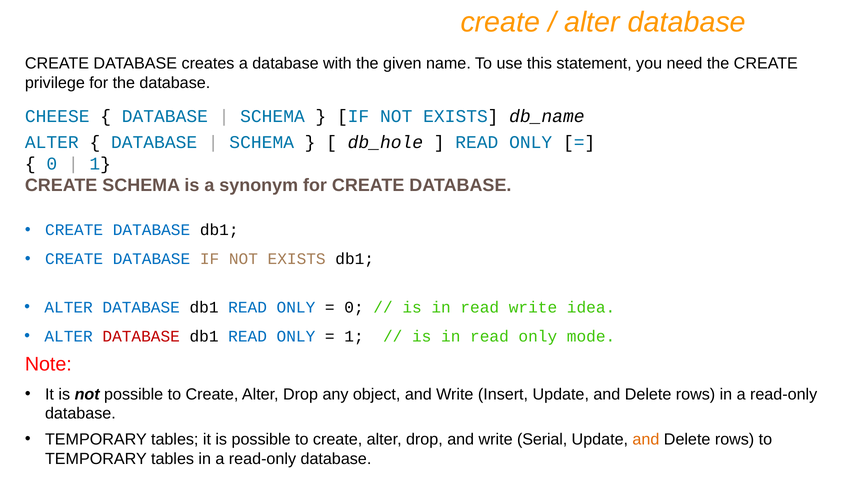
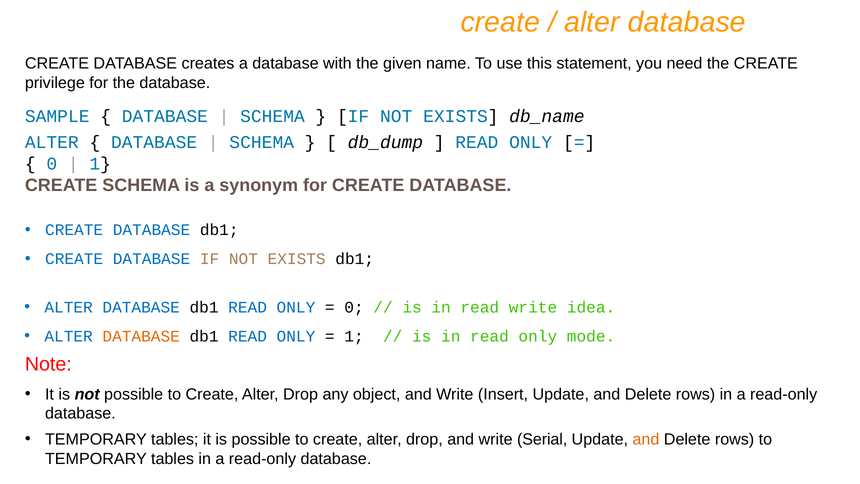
CHEESE: CHEESE -> SAMPLE (57, 116)
db_hole: db_hole -> db_dump (385, 142)
DATABASE colour: red -> orange (141, 336)
